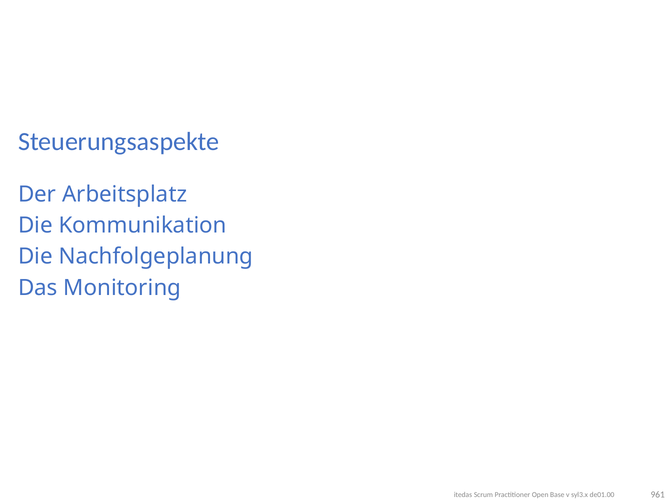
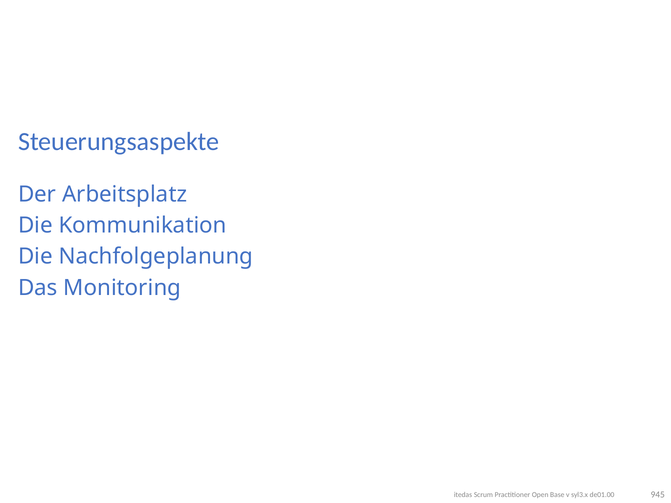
961: 961 -> 945 (658, 495)
